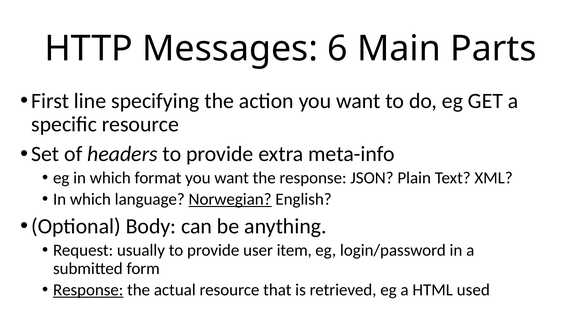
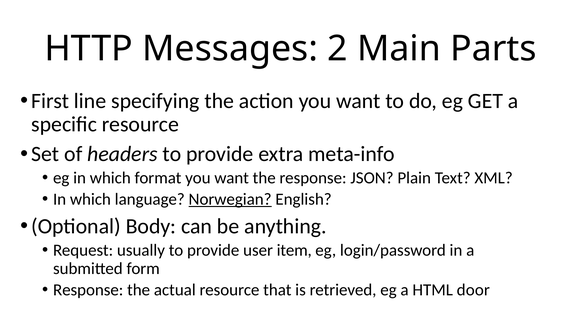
6: 6 -> 2 (337, 49)
Response underline: present -> none (88, 290)
used: used -> door (473, 290)
